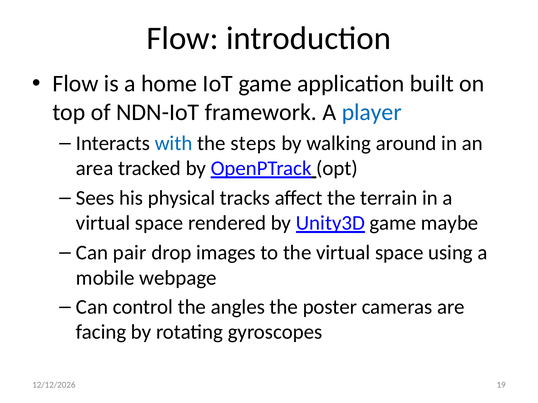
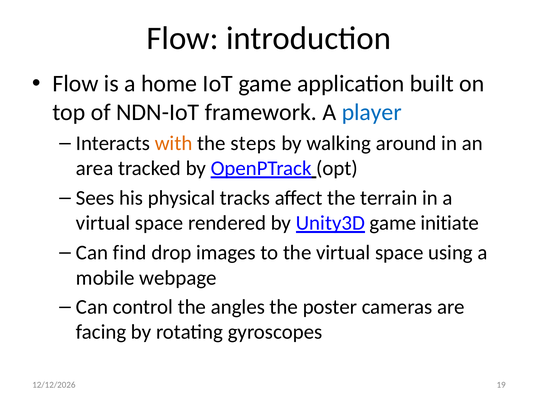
with colour: blue -> orange (174, 143)
maybe: maybe -> initiate (450, 223)
pair: pair -> find (130, 253)
